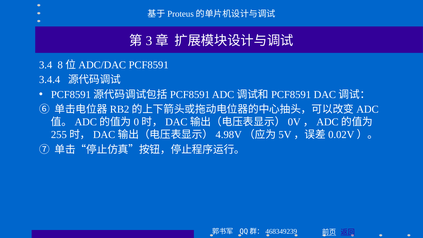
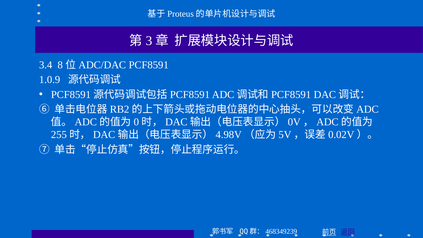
3.4.4: 3.4.4 -> 1.0.9 (50, 80)
